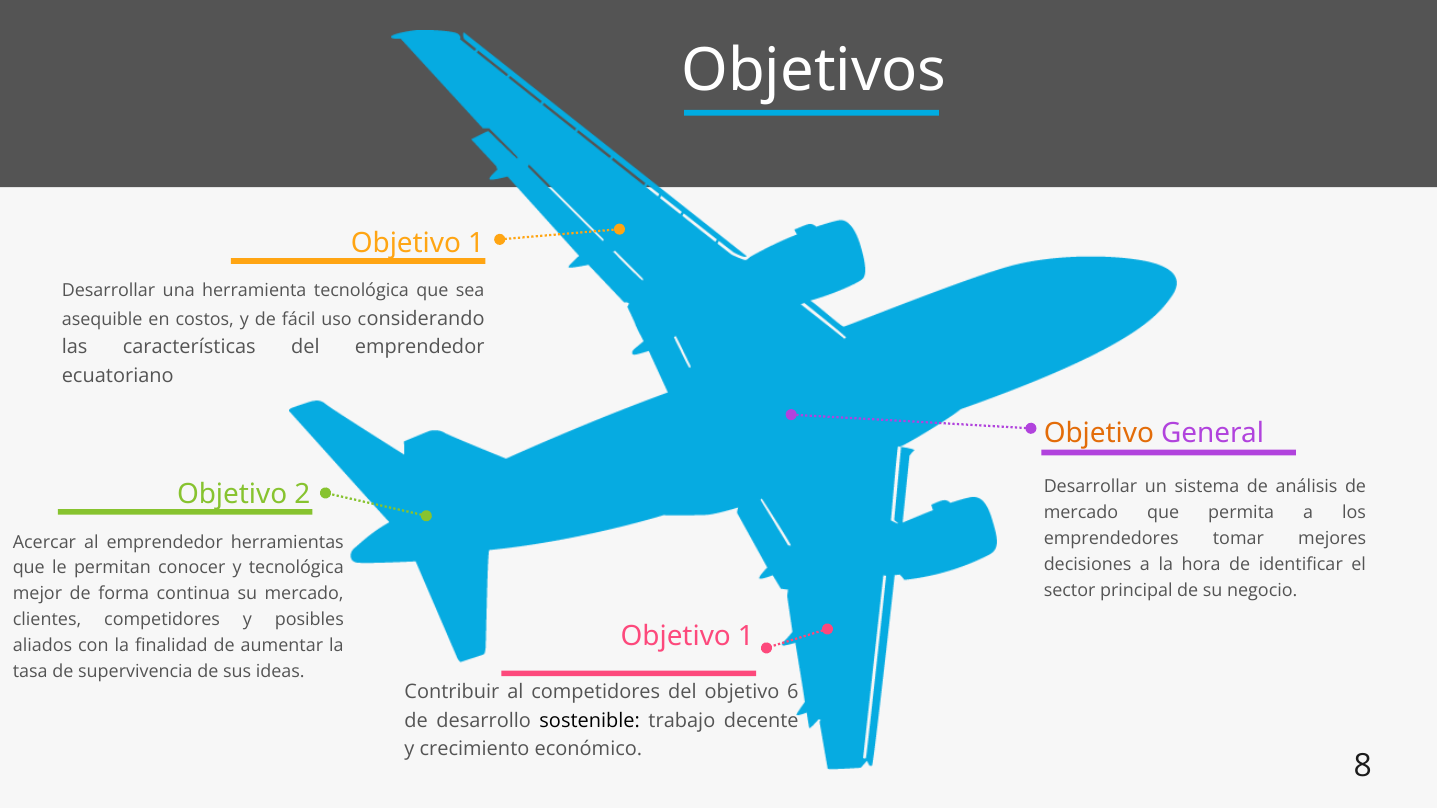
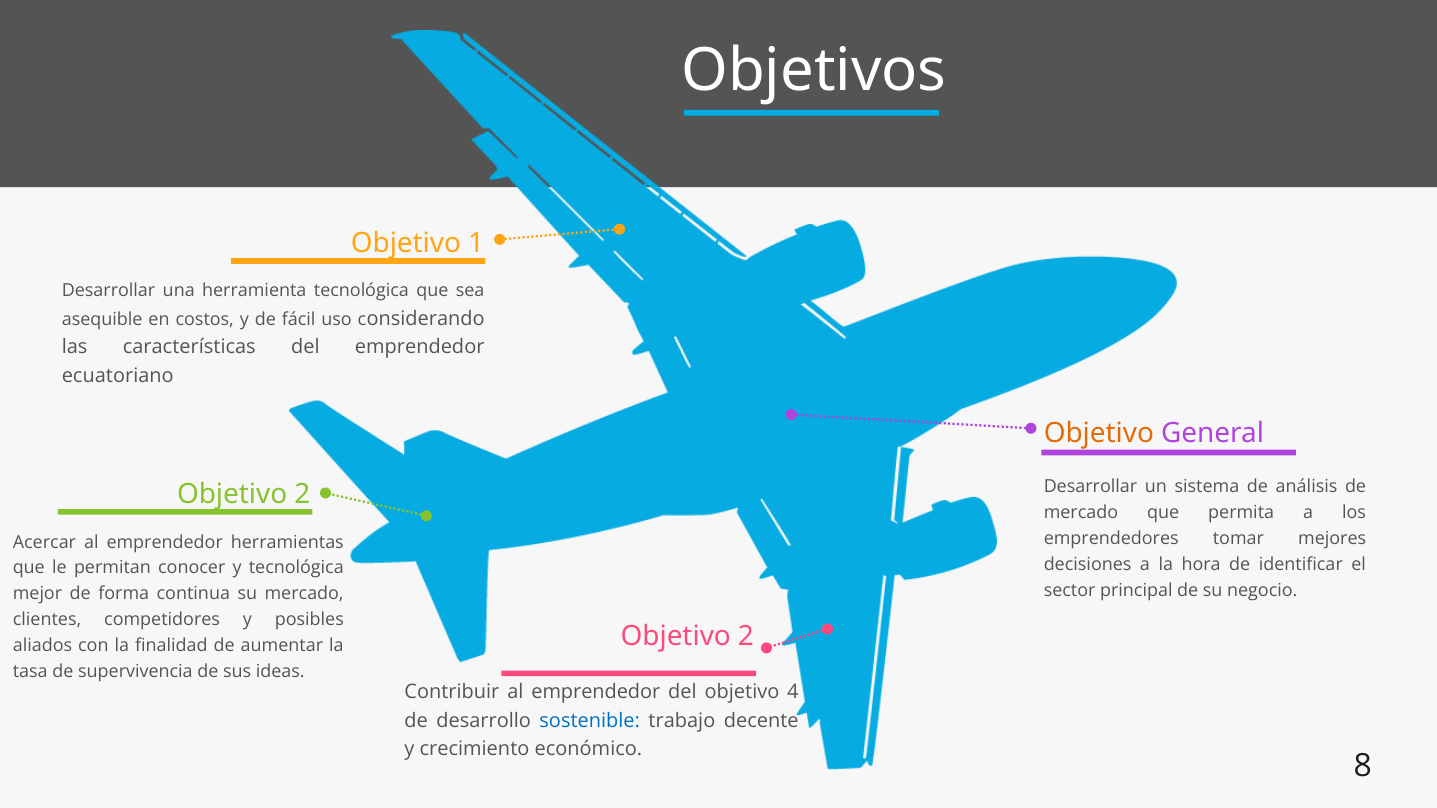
1: 1 -> 2 (746, 637)
Contribuir al competidores: competidores -> emprendedor (596, 692)
6: 6 -> 4 (793, 692)
sostenible colour: black -> blue (590, 721)
